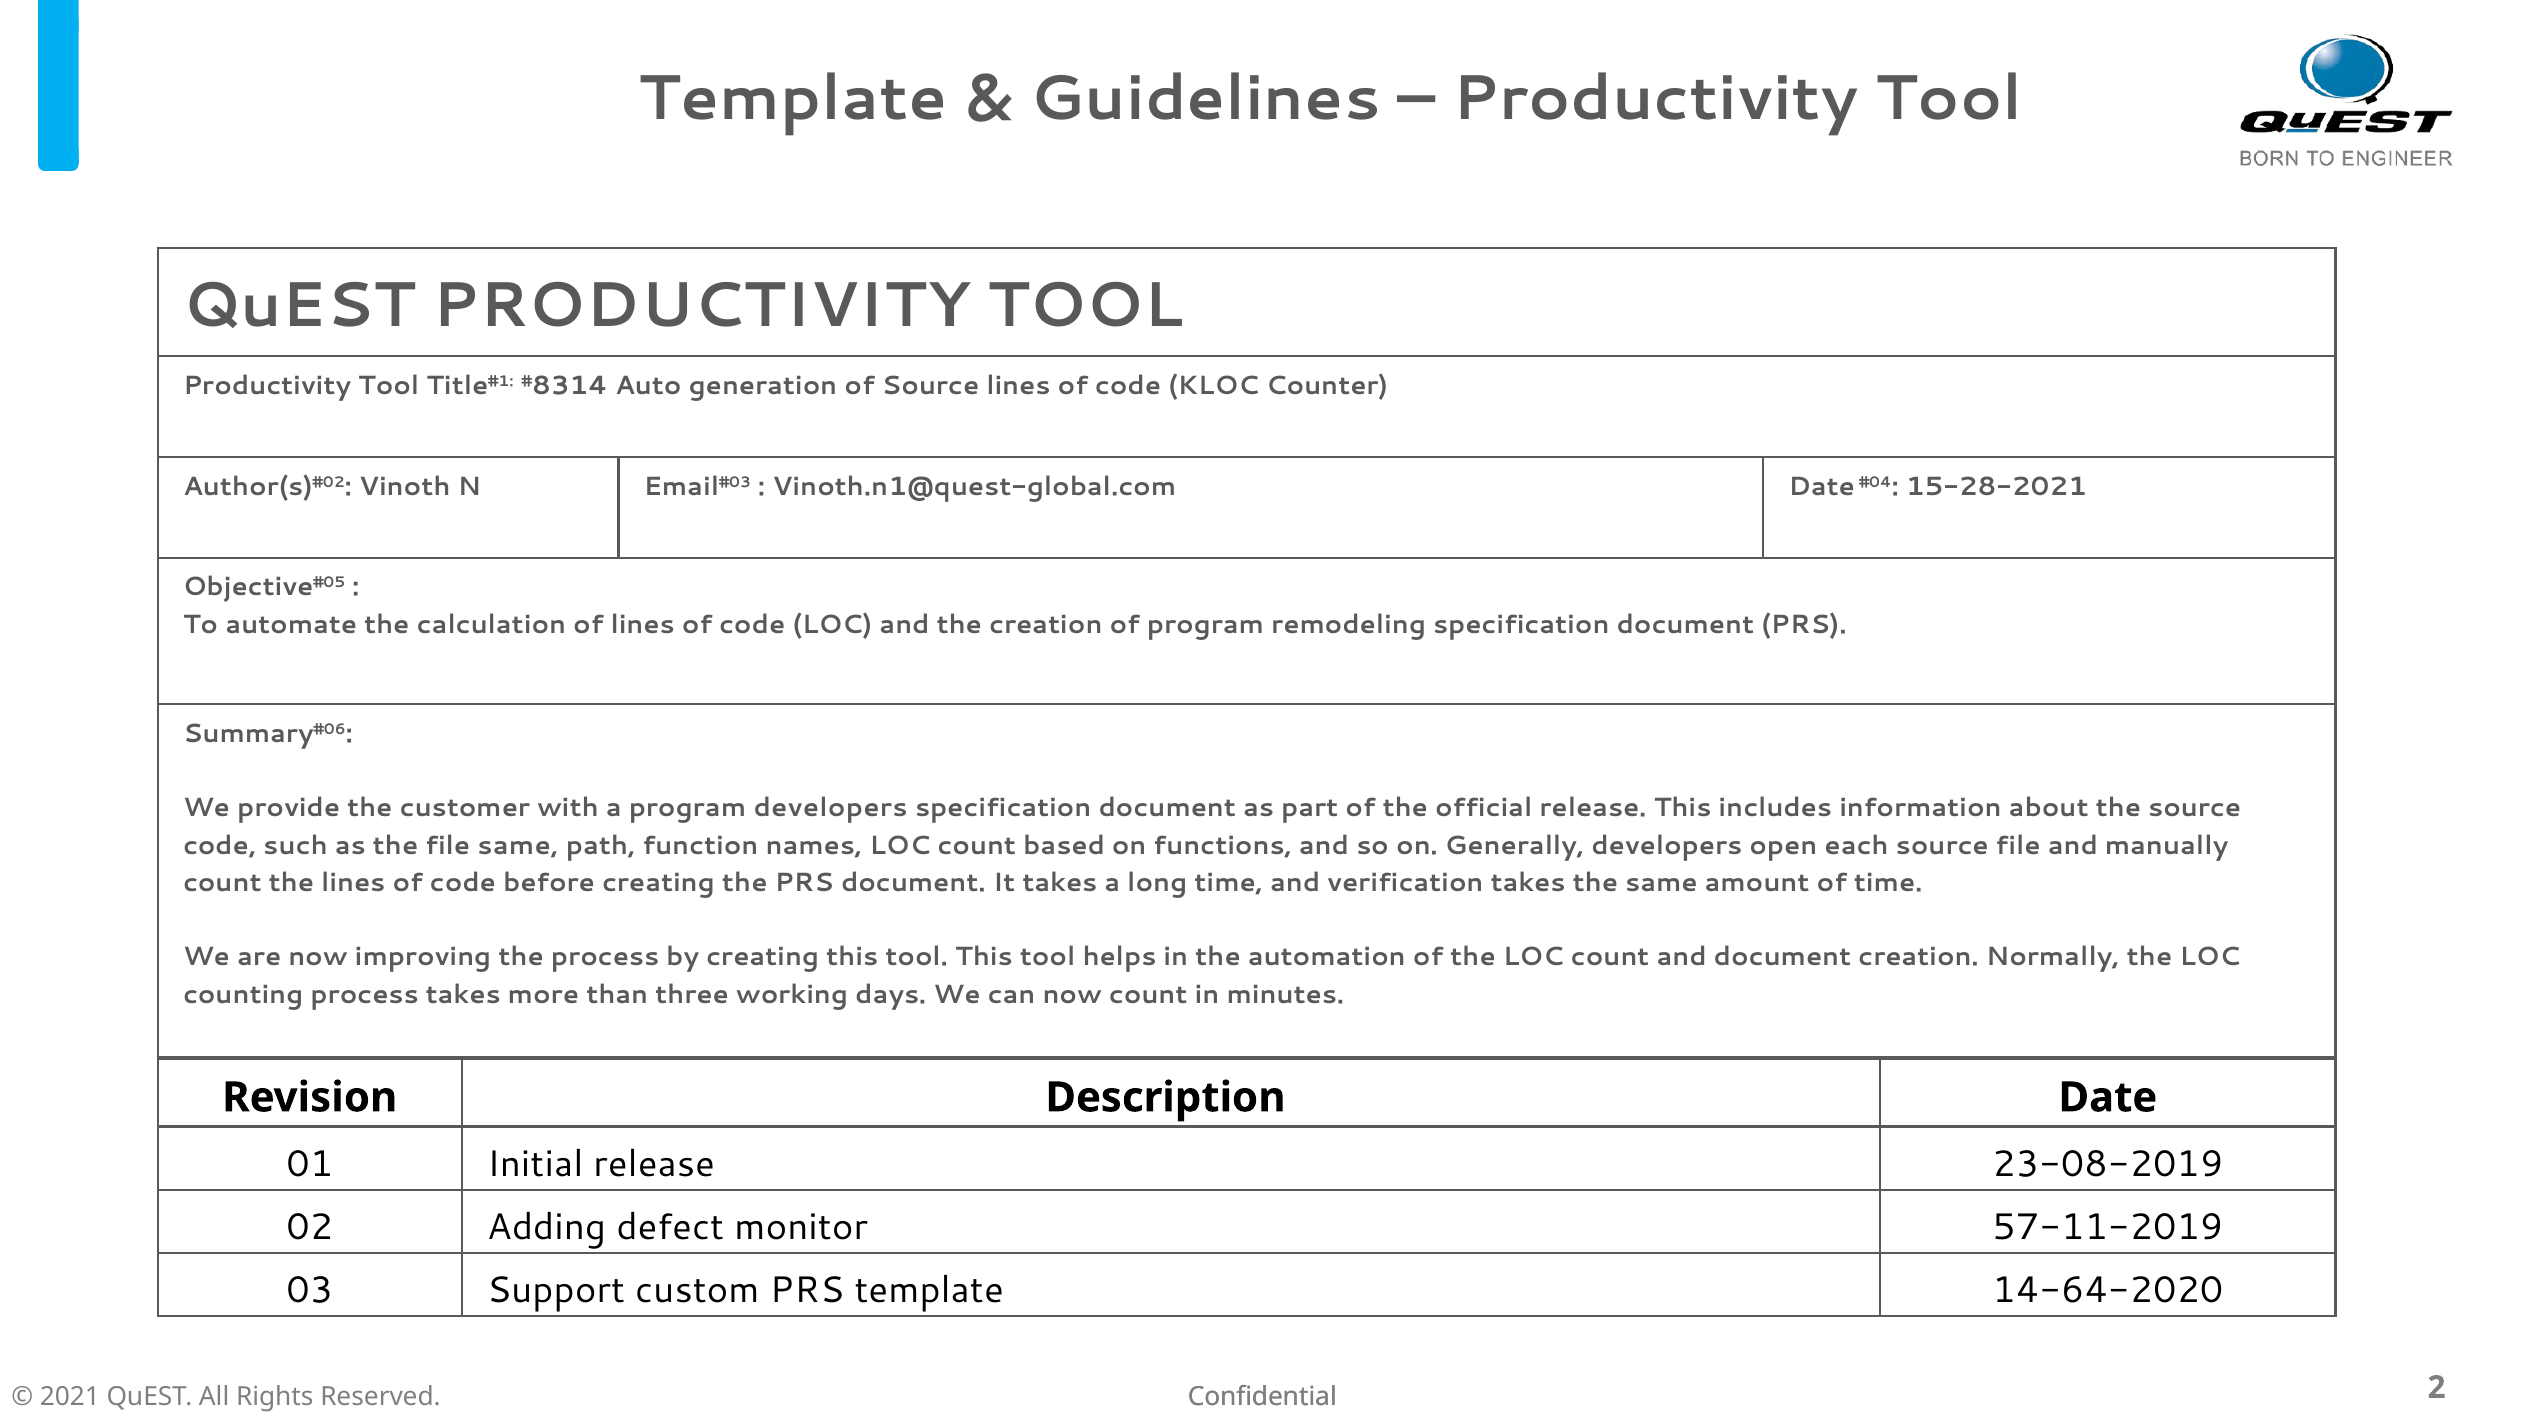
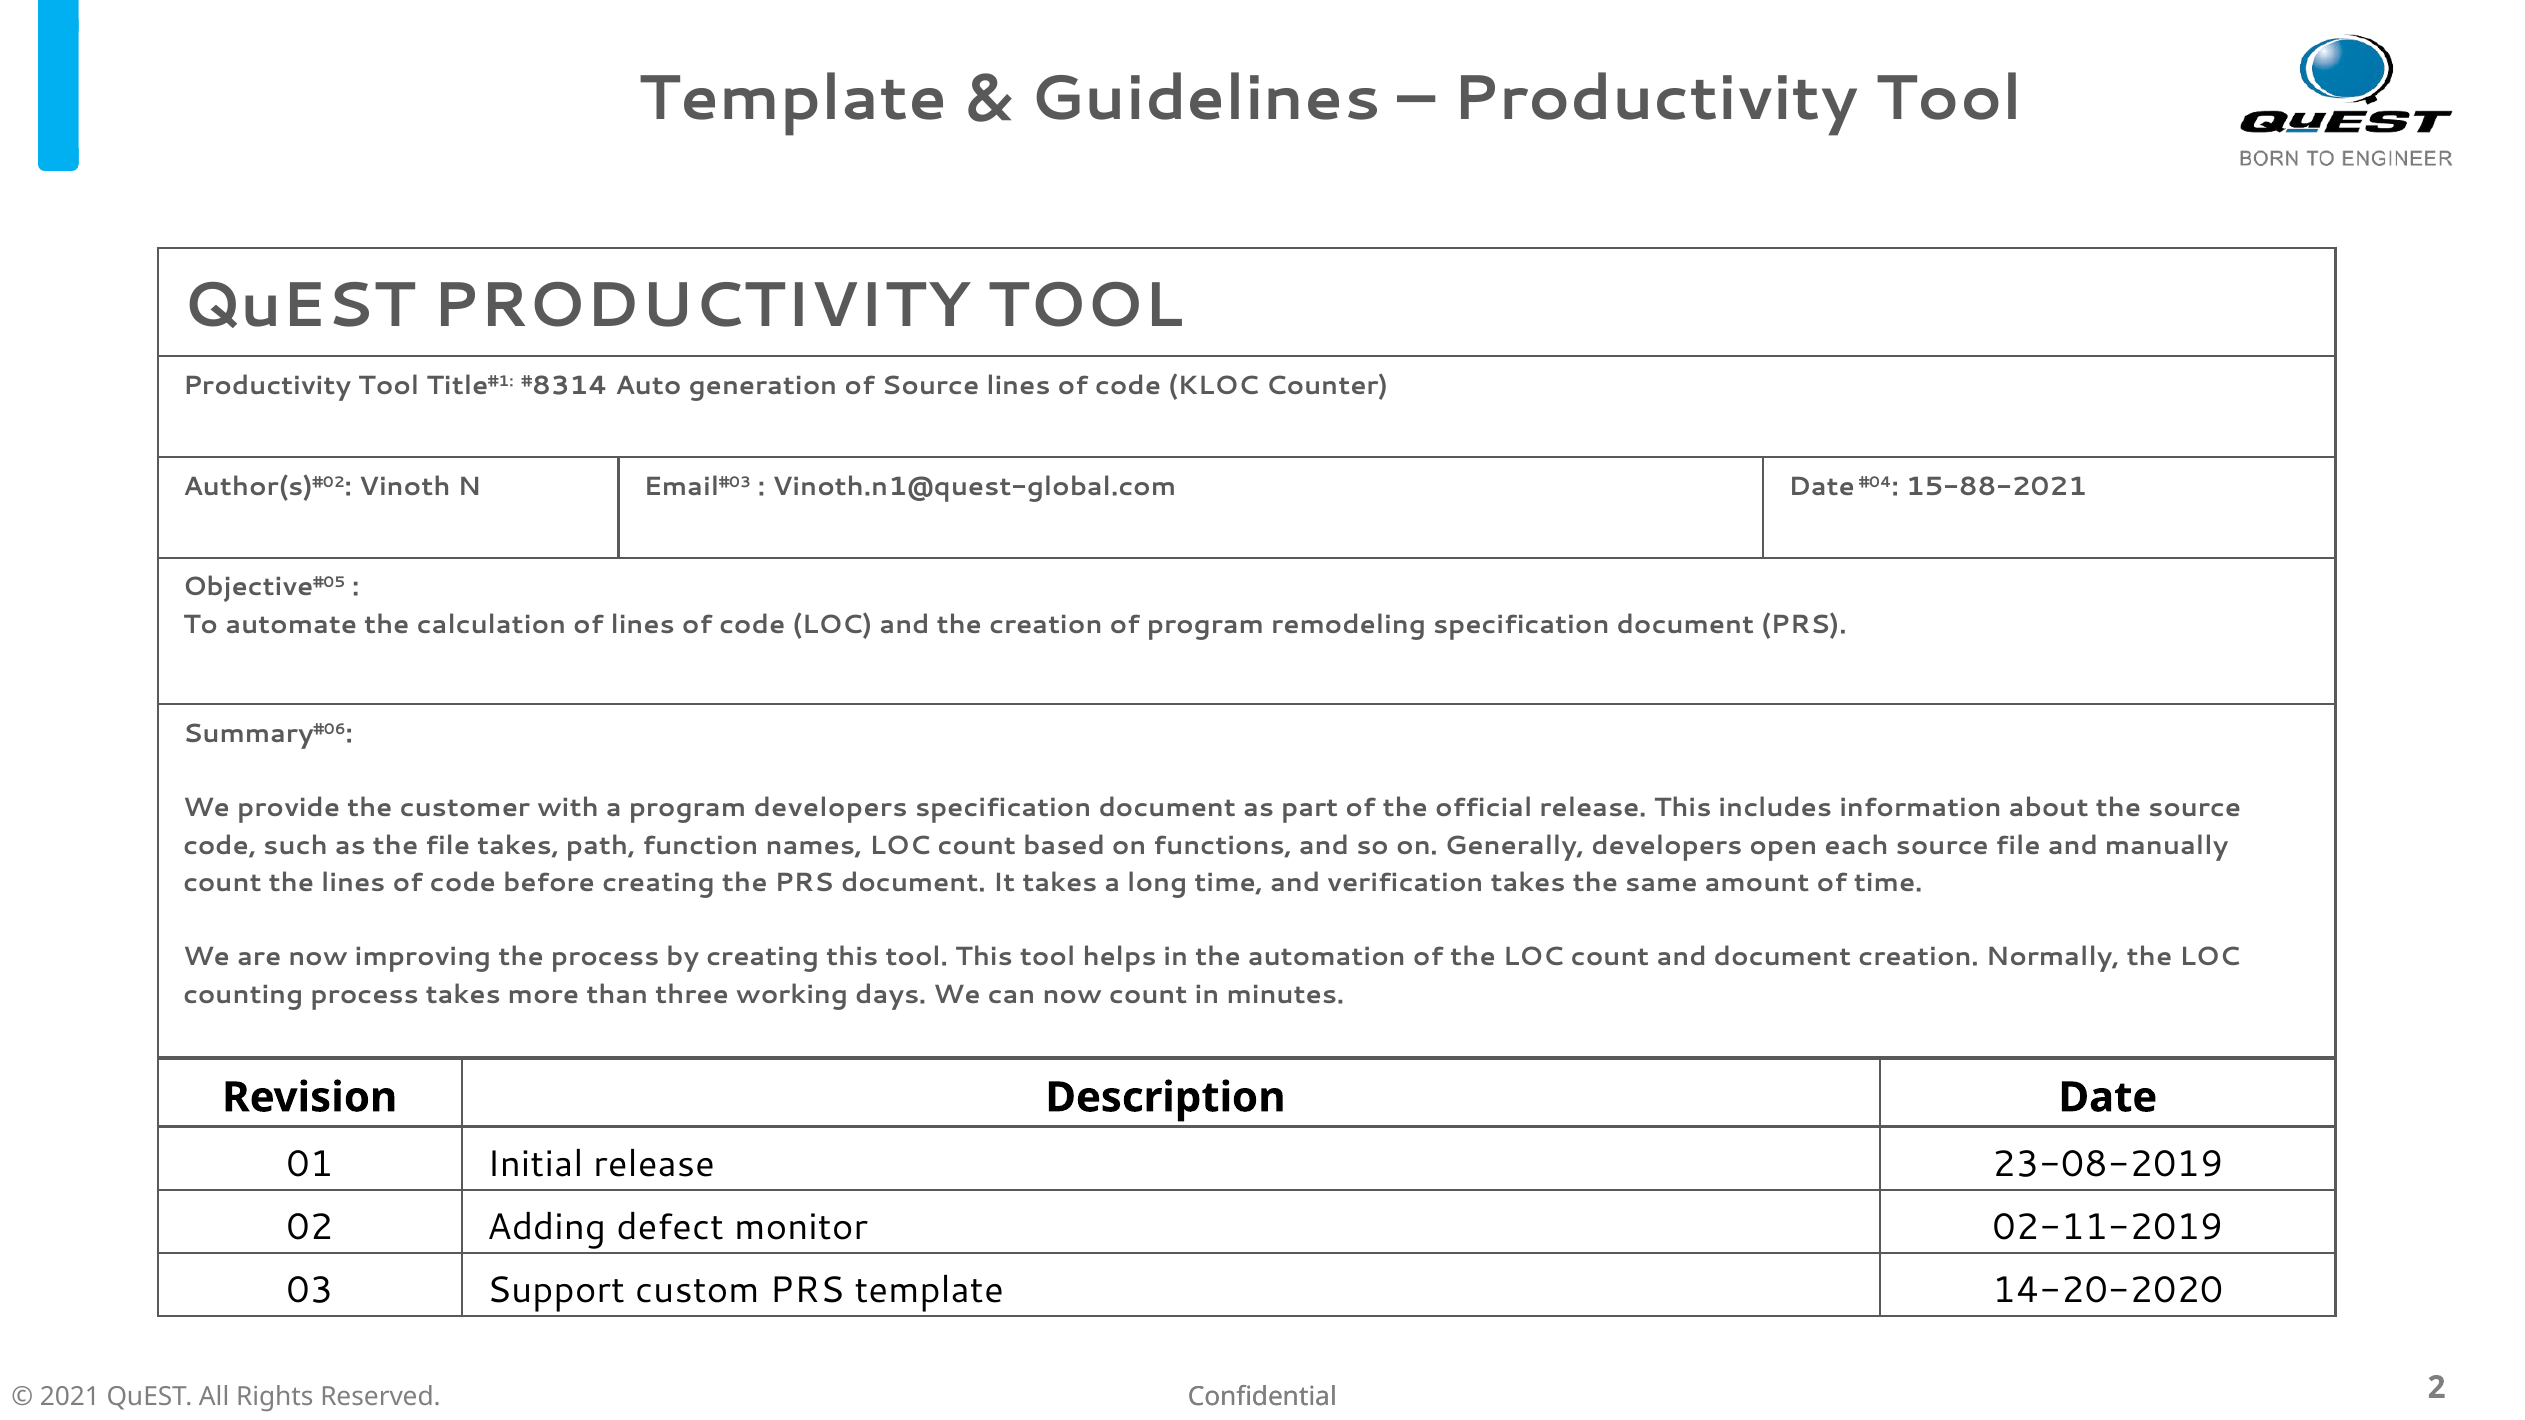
15-28-2021: 15-28-2021 -> 15-88-2021 (1996, 487)
file same: same -> takes (518, 846)
57-11-2019: 57-11-2019 -> 02-11-2019 (2108, 1228)
14-64-2020: 14-64-2020 -> 14-20-2020 (2108, 1291)
